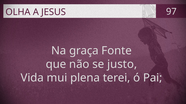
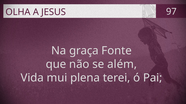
justo: justo -> além (122, 65)
